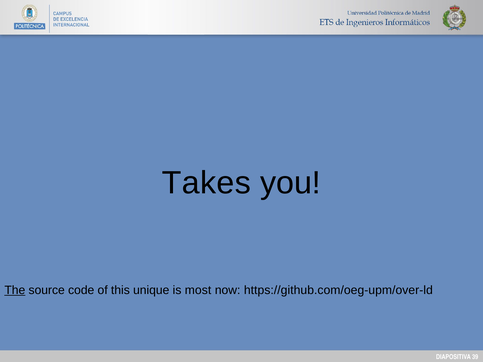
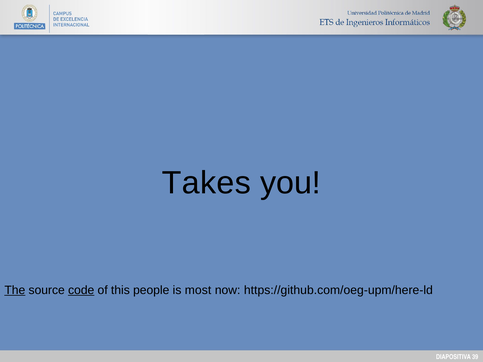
code underline: none -> present (81, 290)
unique: unique -> people (151, 290)
https://github.com/oeg-upm/over-ld: https://github.com/oeg-upm/over-ld -> https://github.com/oeg-upm/here-ld (338, 290)
